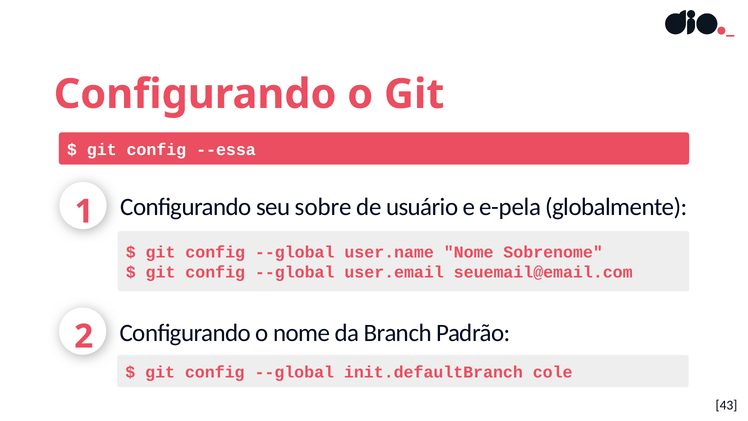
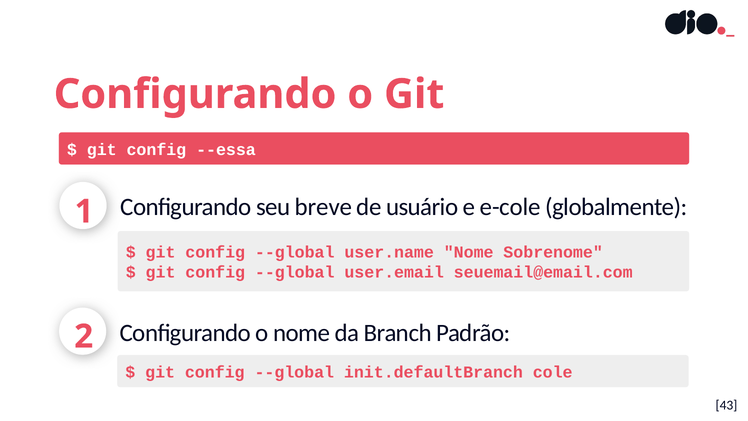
sobre: sobre -> breve (323, 207)
e-pela: e-pela -> e-cole (510, 207)
